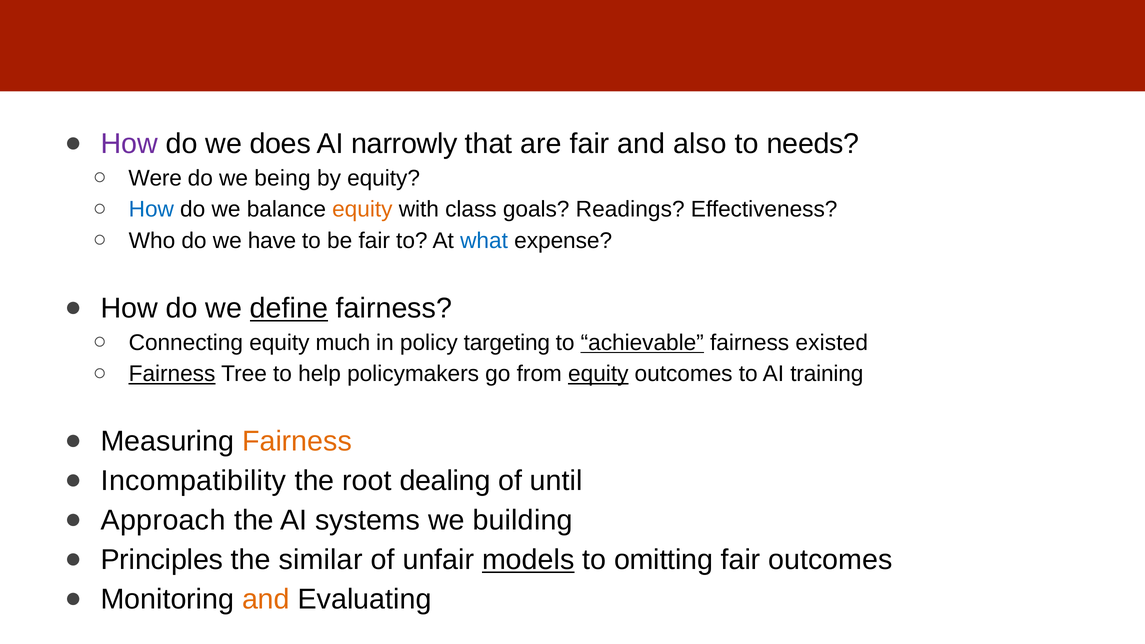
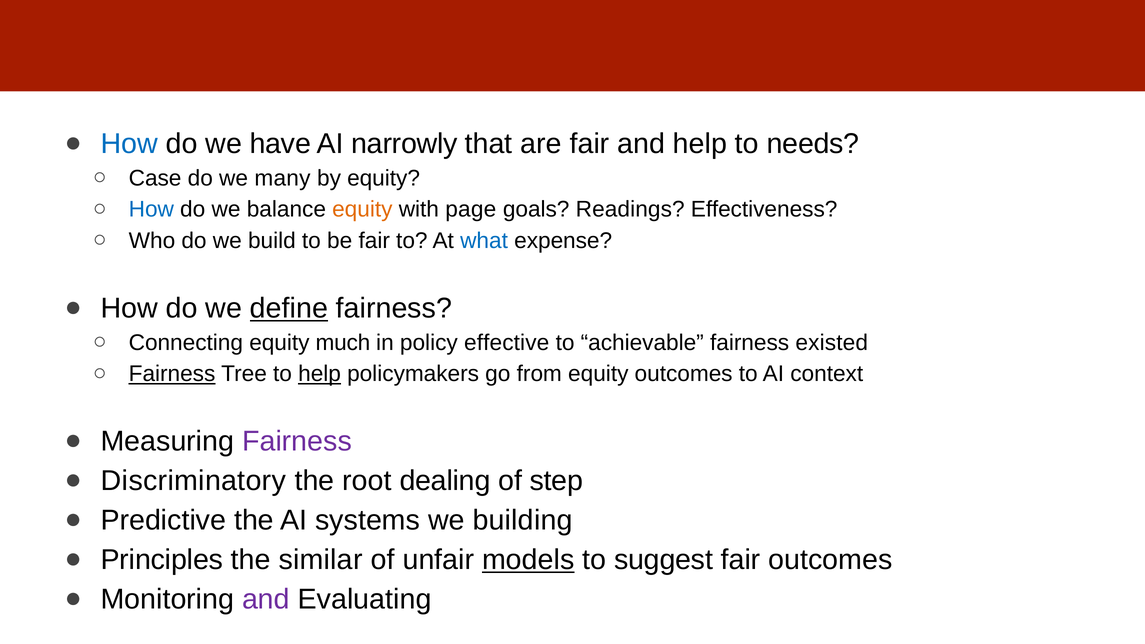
How colour: purple -> blue (129, 144)
does: does -> have (280, 144)
and also: also -> help (700, 144)
Were: Were -> Case (155, 178)
being: being -> many (282, 178)
class: class -> page (471, 210)
have: have -> build (272, 241)
targeting: targeting -> effective (507, 343)
achievable underline: present -> none (642, 343)
help underline: none -> present (320, 374)
equity underline: present -> none (598, 374)
training: training -> context (827, 374)
Fairness colour: orange -> purple (297, 442)
Incompatibility: Incompatibility -> Discriminatory (193, 481)
until: until -> step (556, 481)
Approach: Approach -> Predictive (163, 521)
omitting: omitting -> suggest (664, 560)
and colour: orange -> purple (266, 600)
